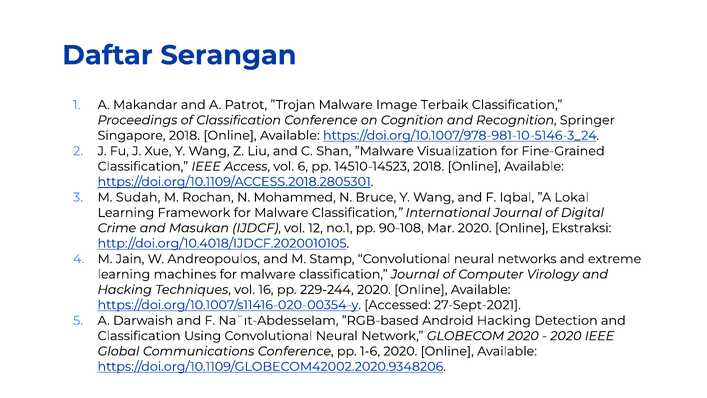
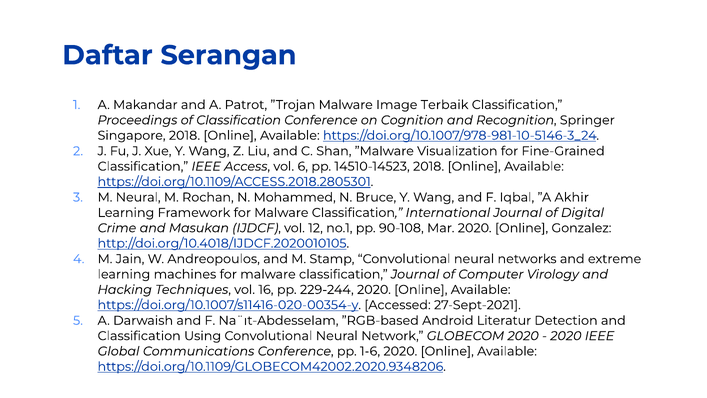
M Sudah: Sudah -> Neural (138, 197)
Lokal: Lokal -> Akhir (572, 197)
Ekstraksi: Ekstraksi -> Gonzalez (581, 228)
Android Hacking: Hacking -> Literatur (504, 320)
